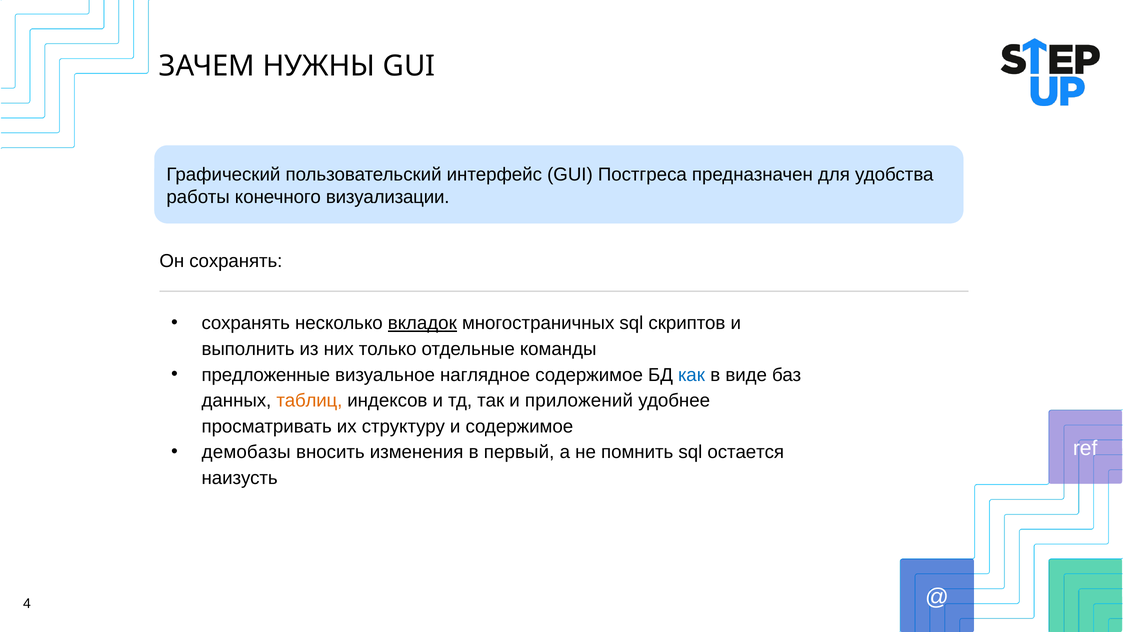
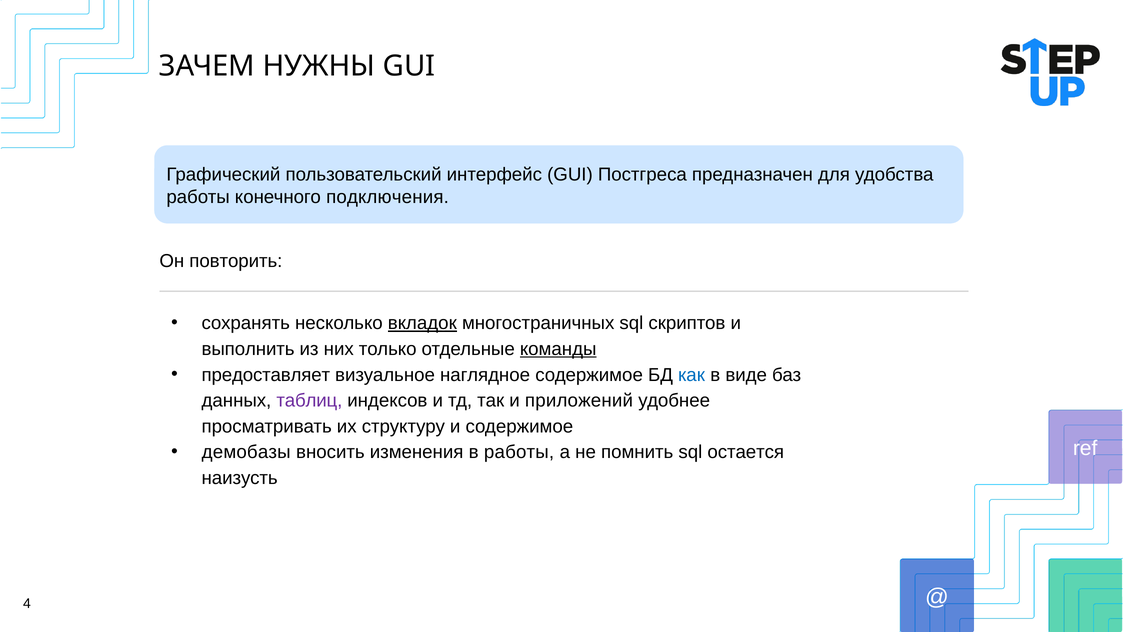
визуализации: визуализации -> подключения (388, 197)
Он сохранять: сохранять -> повторить (236, 261)
команды underline: none -> present (558, 349)
предложенные: предложенные -> предоставляет (266, 375)
таблиц colour: orange -> purple (309, 400)
в первый: первый -> работы (519, 452)
